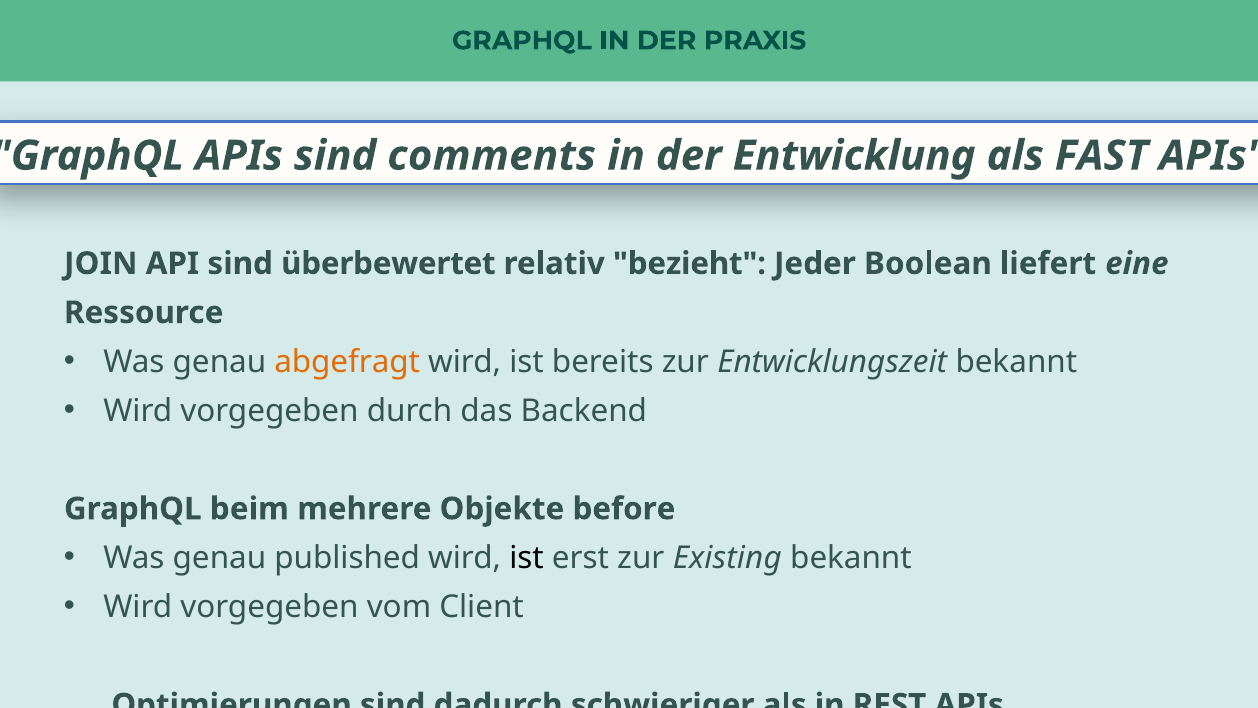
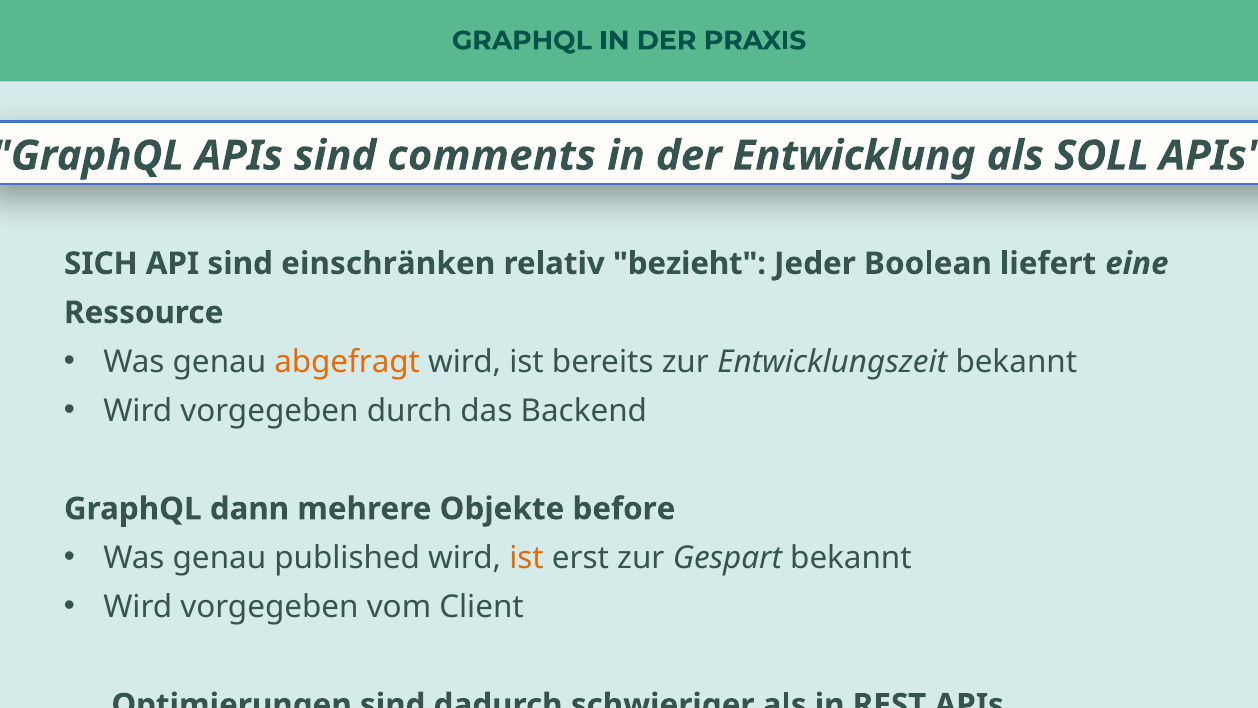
FAST: FAST -> SOLL (1102, 156)
JOIN: JOIN -> SICH (101, 263)
überbewertet: überbewertet -> einschränken (388, 263)
beim: beim -> dann (249, 509)
ist colour: black -> orange (526, 558)
Existing: Existing -> Gespart (727, 558)
